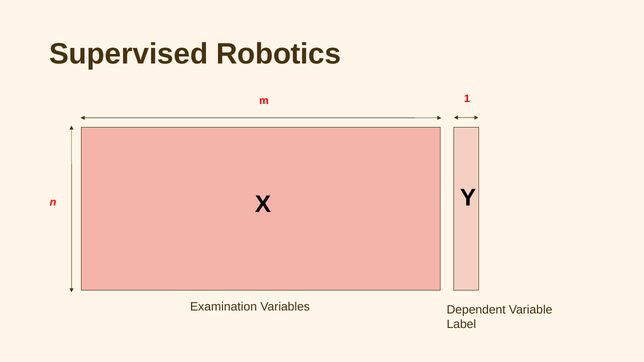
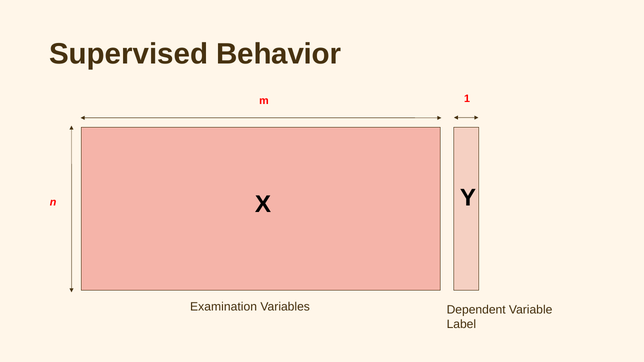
Robotics: Robotics -> Behavior (279, 54)
